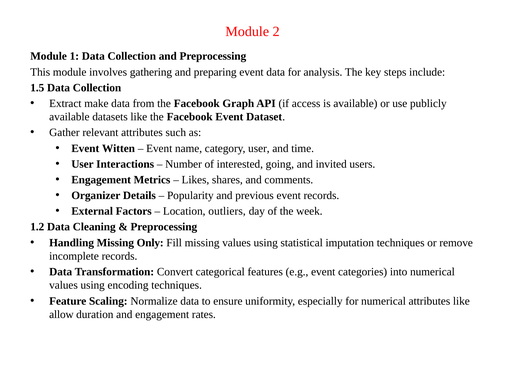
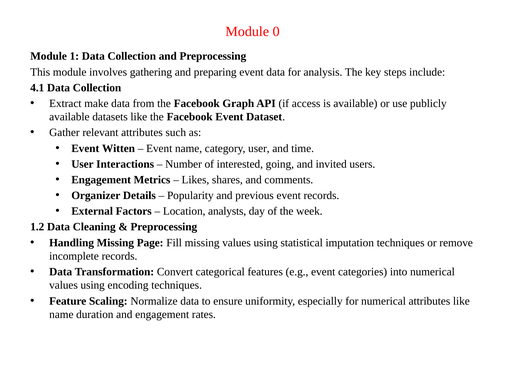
2: 2 -> 0 (276, 32)
1.5: 1.5 -> 4.1 (37, 88)
outliers: outliers -> analysts (227, 211)
Only: Only -> Page (150, 242)
allow: allow -> name (61, 314)
